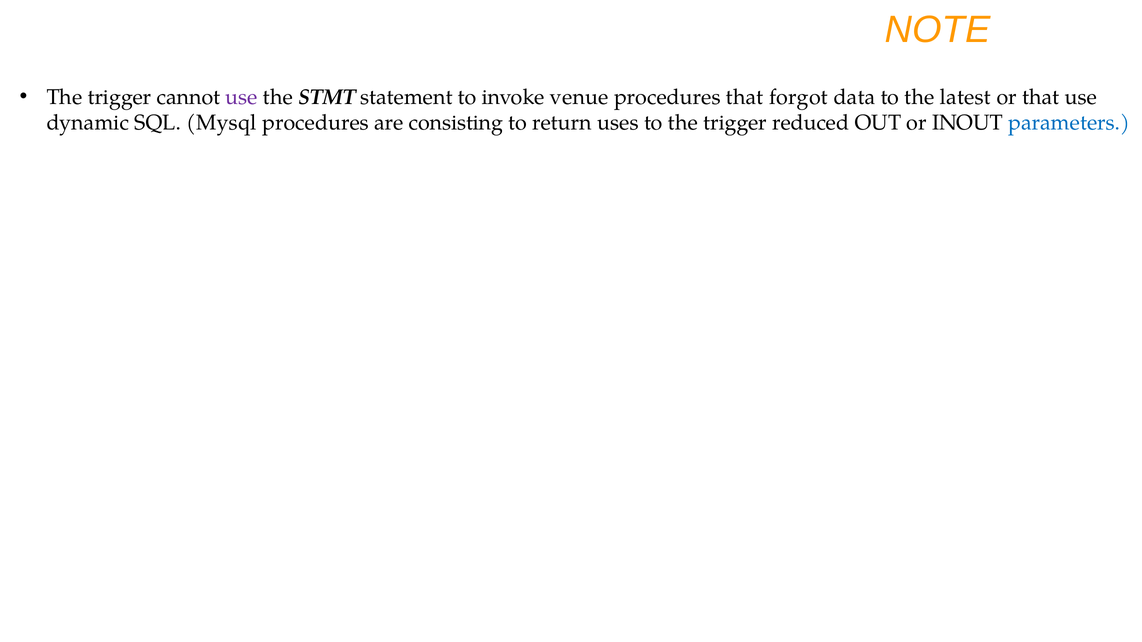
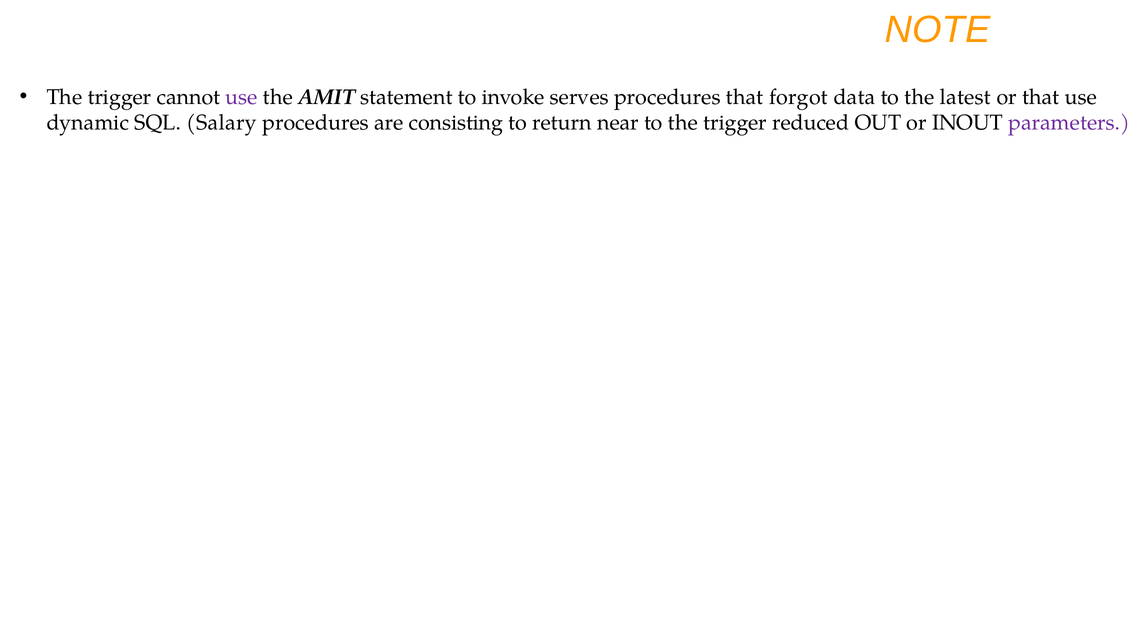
STMT: STMT -> AMIT (327, 97)
venue: venue -> serves (579, 97)
Mysql: Mysql -> Salary (222, 123)
uses: uses -> near (618, 123)
parameters colour: blue -> purple (1069, 123)
